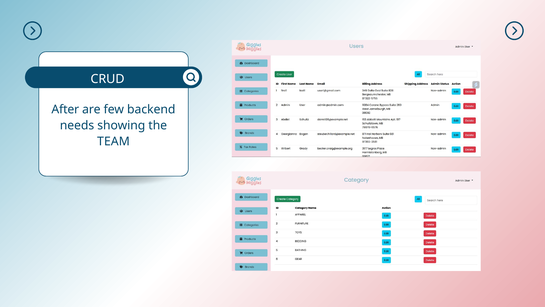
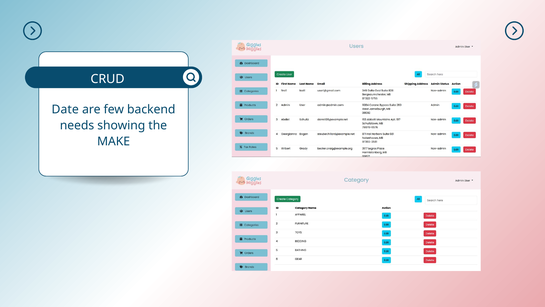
After: After -> Date (65, 109)
TEAM: TEAM -> MAKE (114, 141)
